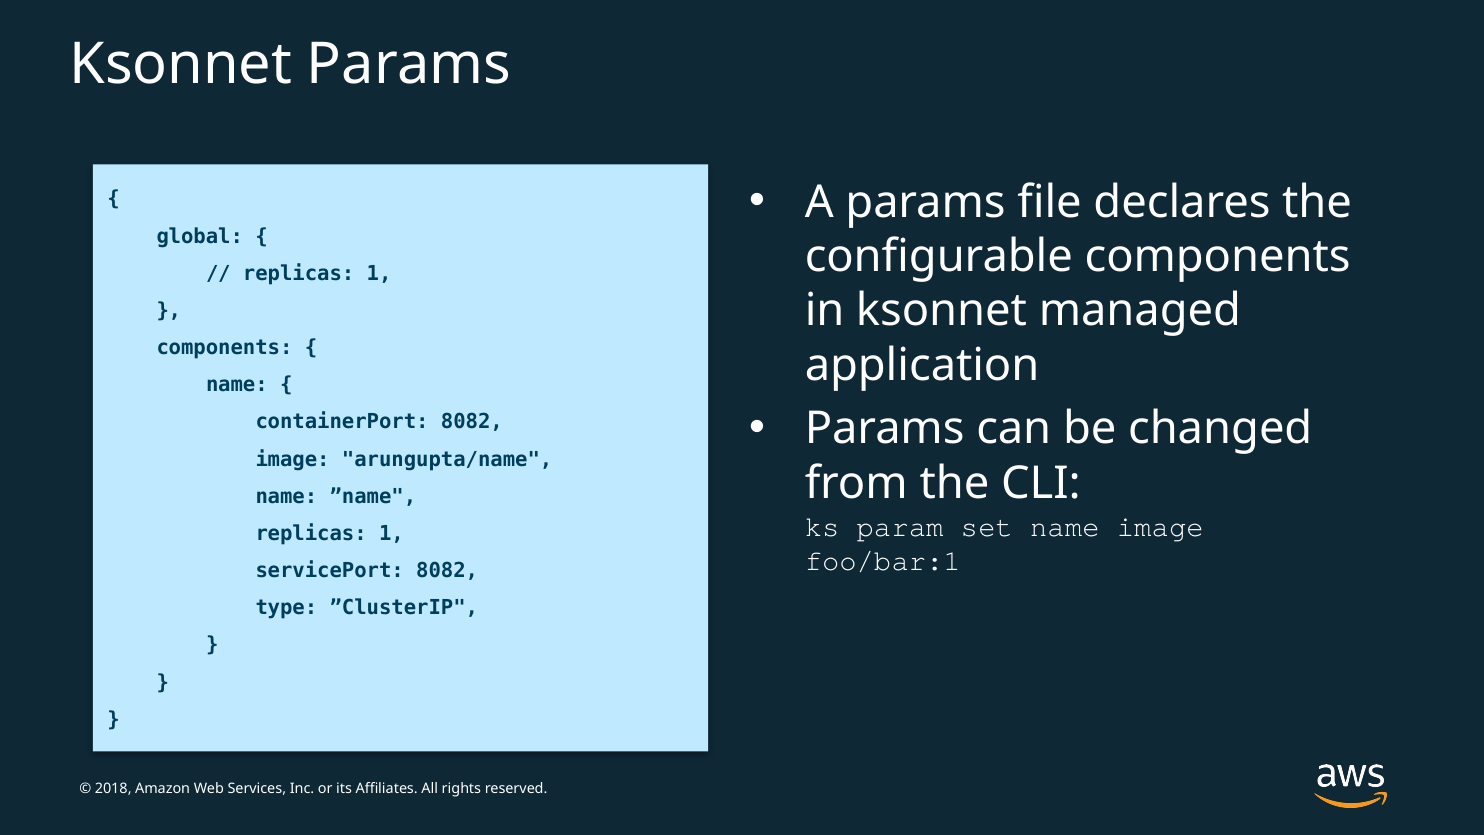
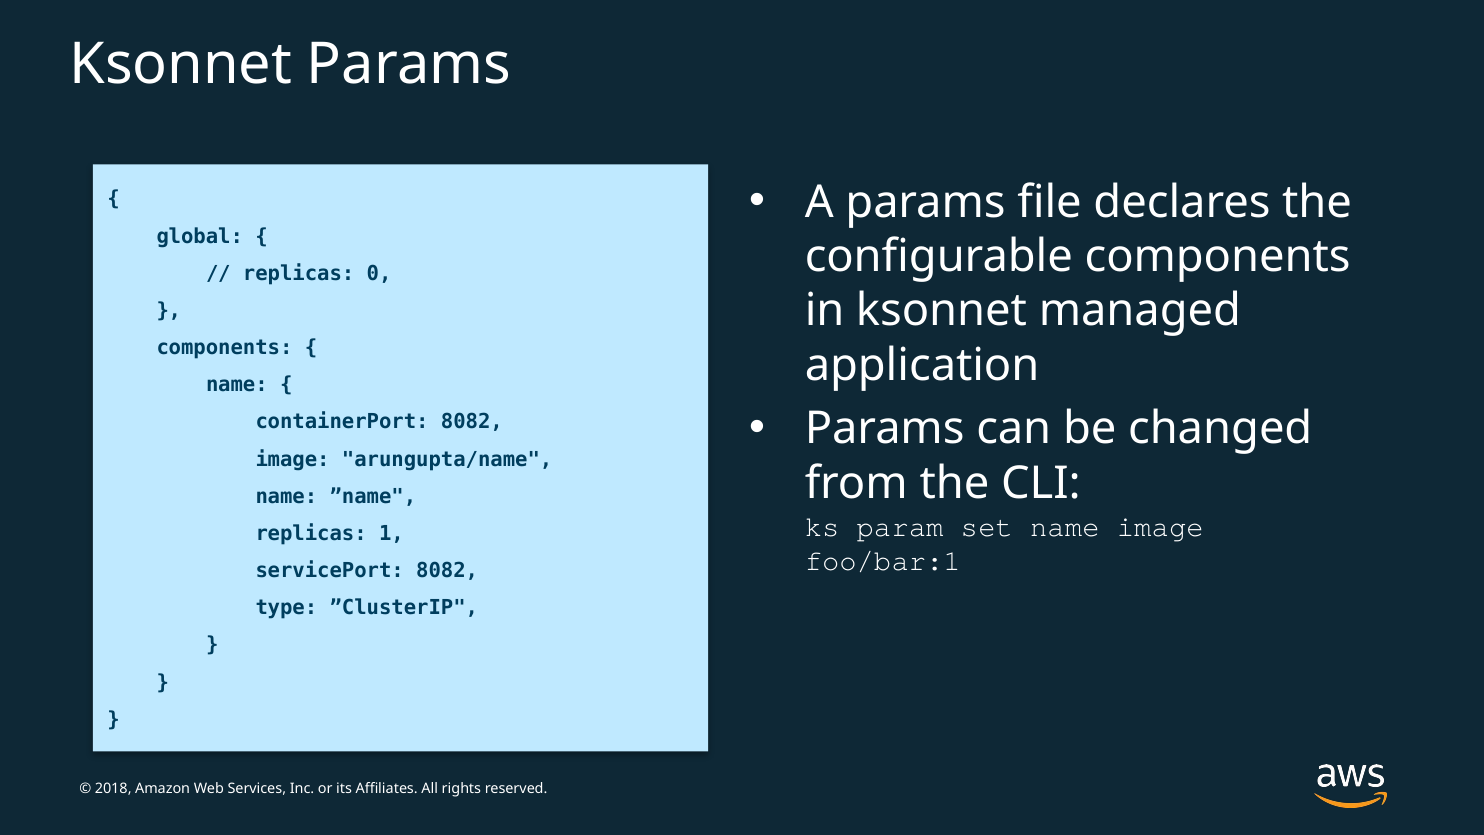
1: 1 -> 0 (379, 273)
